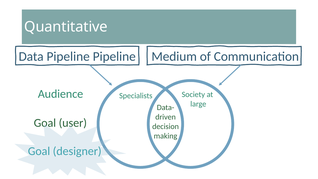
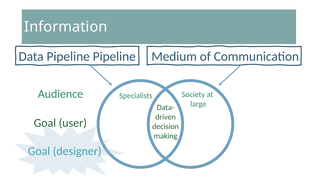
Quantitative: Quantitative -> Information (66, 27)
